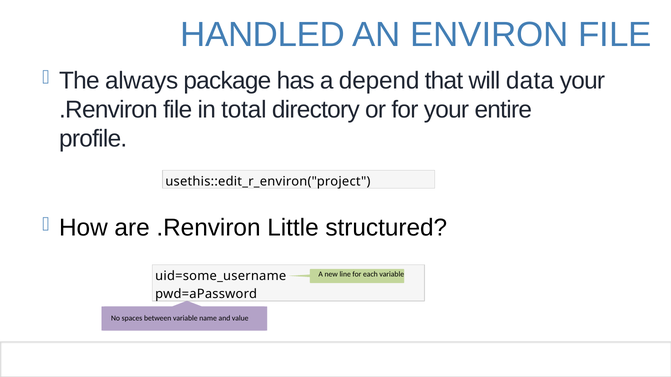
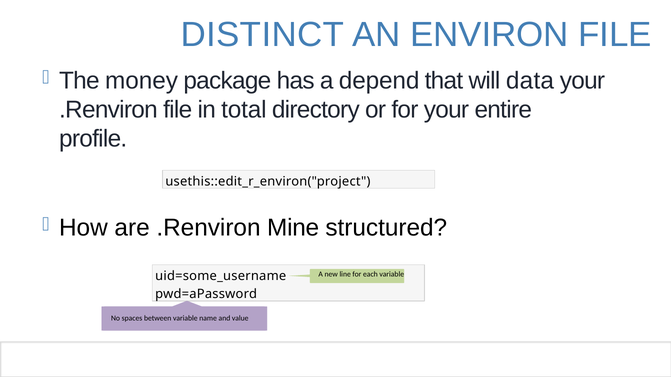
HANDLED: HANDLED -> DISTINCT (262, 35)
always: always -> money (142, 81)
Little: Little -> Mine (293, 228)
